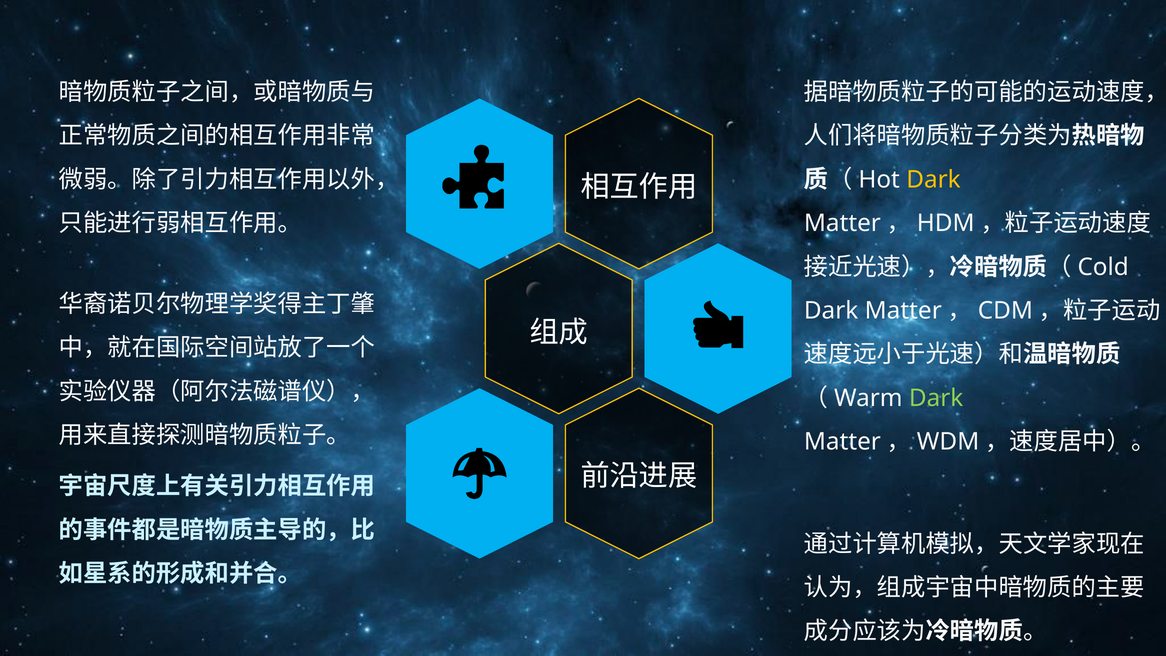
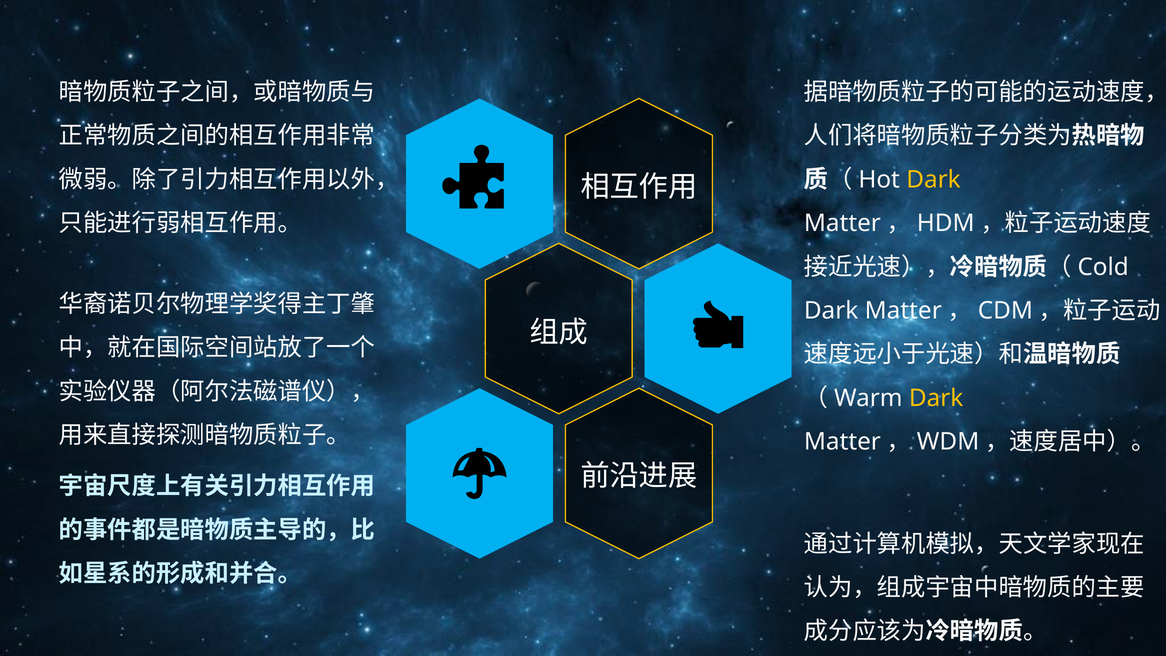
Dark colour: light green -> yellow (936, 398)
